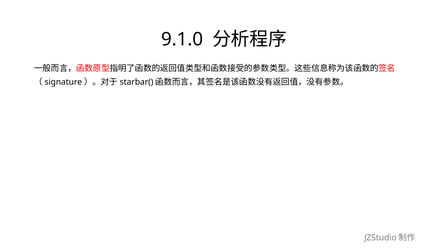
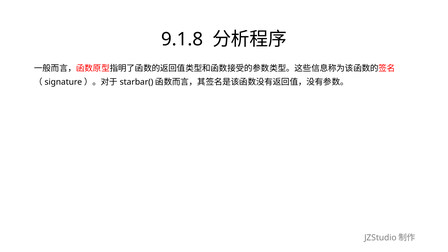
9.1.0: 9.1.0 -> 9.1.8 (182, 39)
